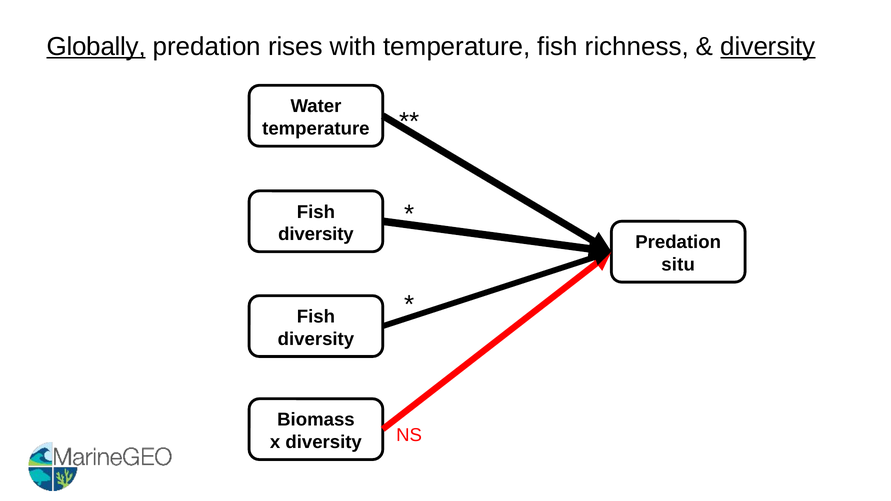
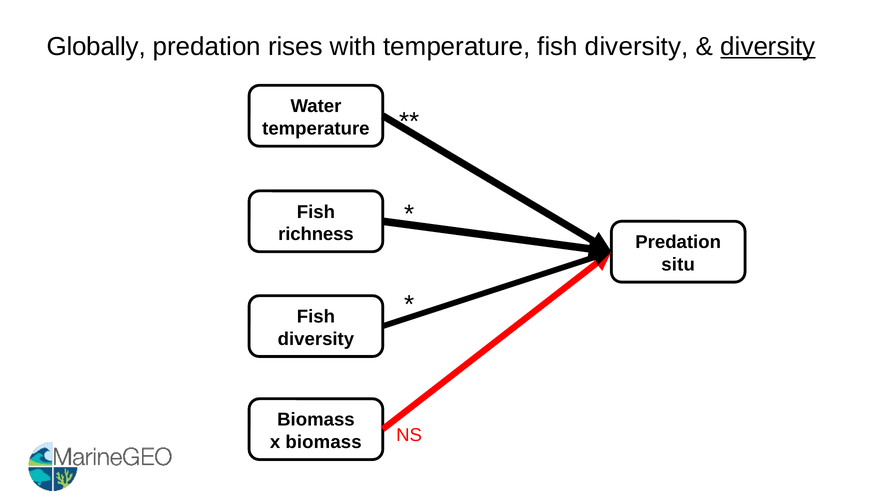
Globally underline: present -> none (96, 47)
temperature fish richness: richness -> diversity (637, 47)
diversity: diversity -> richness (316, 234)
x diversity: diversity -> biomass (324, 442)
